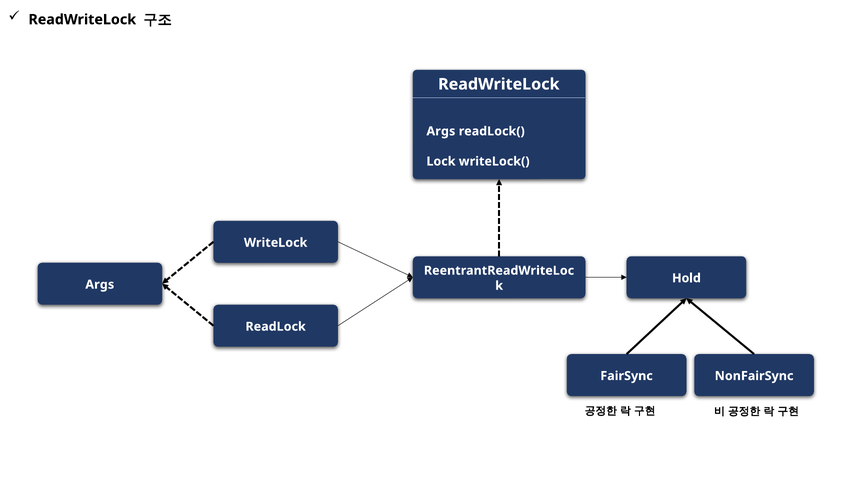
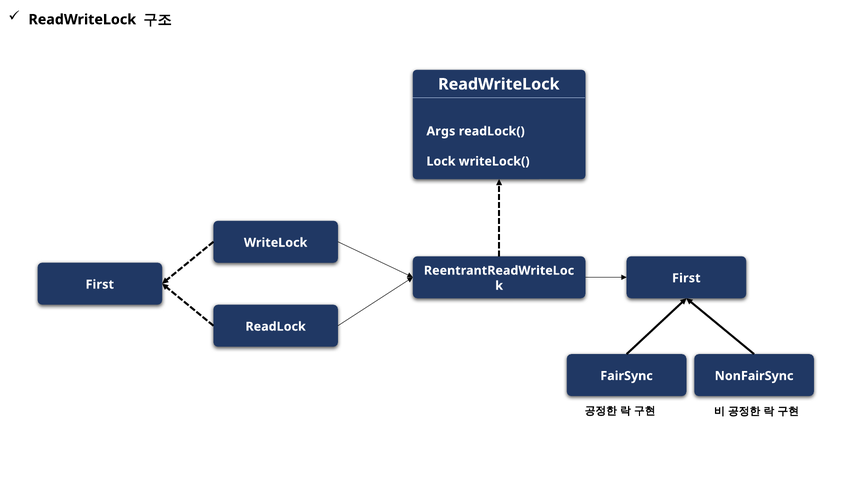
Hold: Hold -> First (686, 278)
Args: Args -> First (100, 284)
